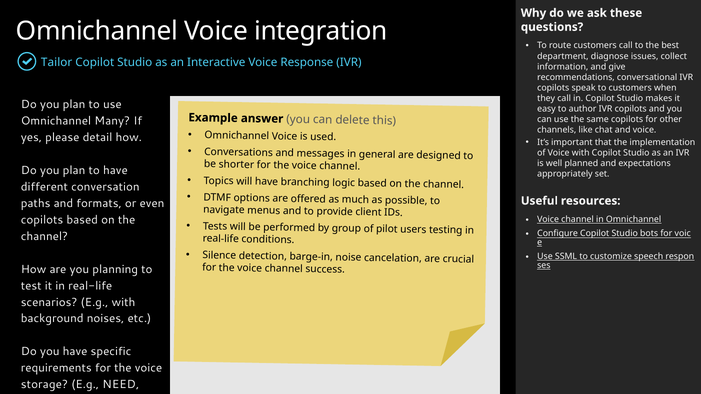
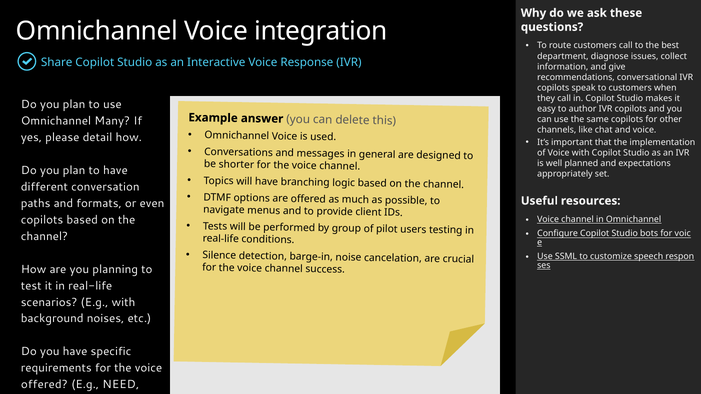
Tailor: Tailor -> Share (57, 62)
storage: storage -> offered (44, 385)
